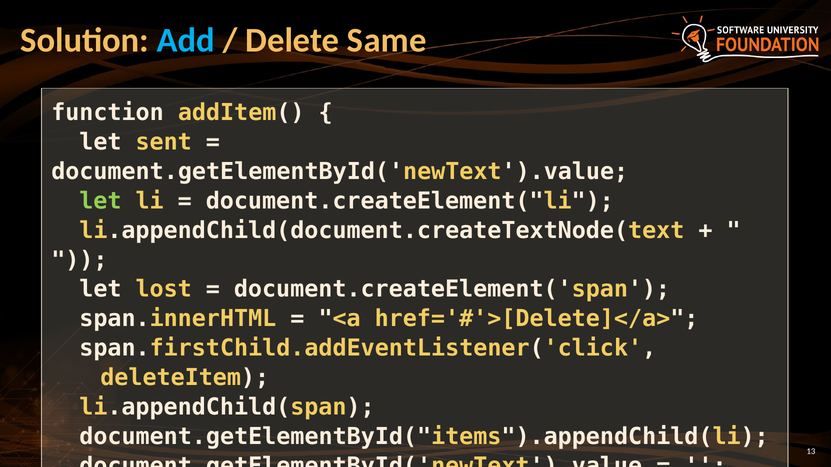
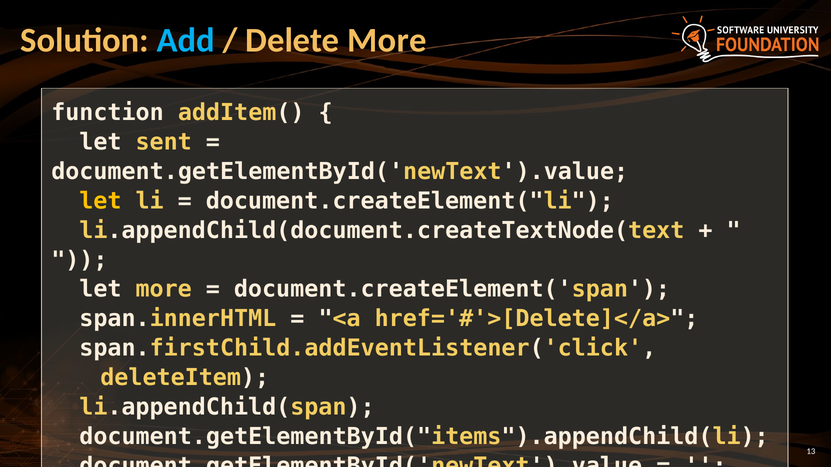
Delete Same: Same -> More (387, 40)
let colour: light green -> yellow (100, 201)
let lost: lost -> more (164, 290)
